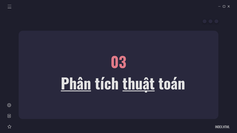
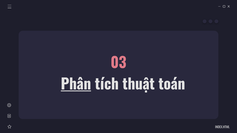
thuật underline: present -> none (139, 85)
